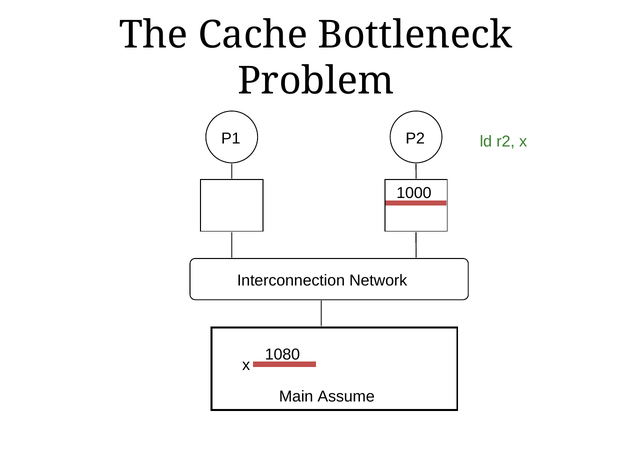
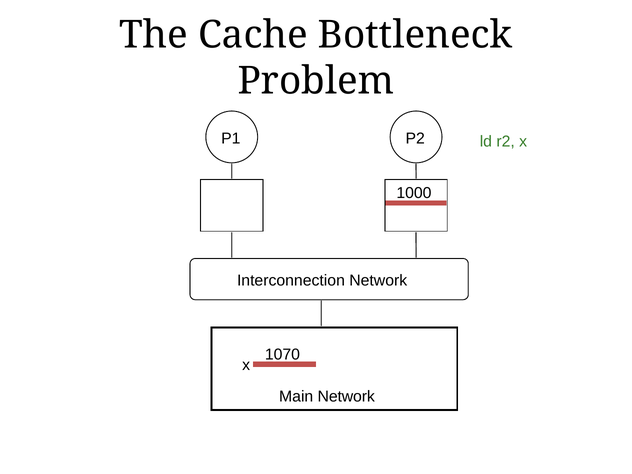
1080: 1080 -> 1070 (282, 355)
Main Assume: Assume -> Network (346, 397)
